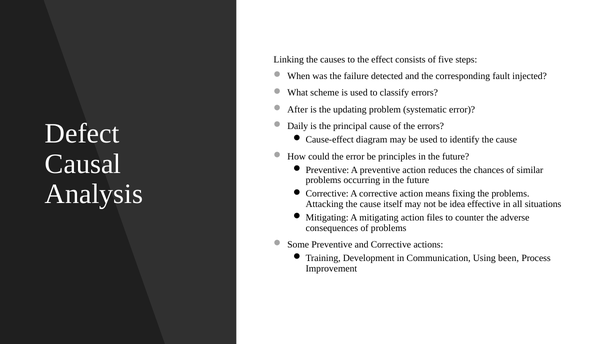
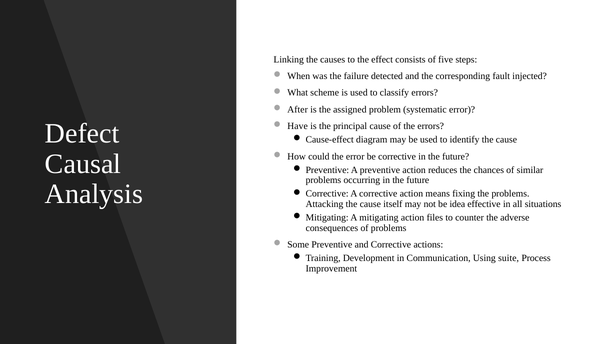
updating: updating -> assigned (350, 110)
Daily: Daily -> Have (298, 126)
be principles: principles -> corrective (397, 157)
been: been -> suite (509, 258)
